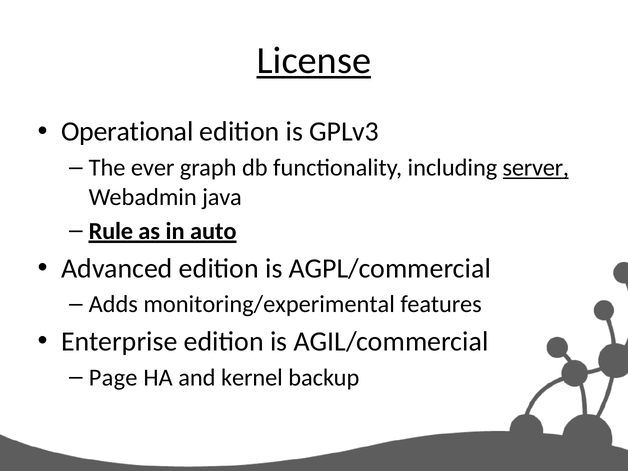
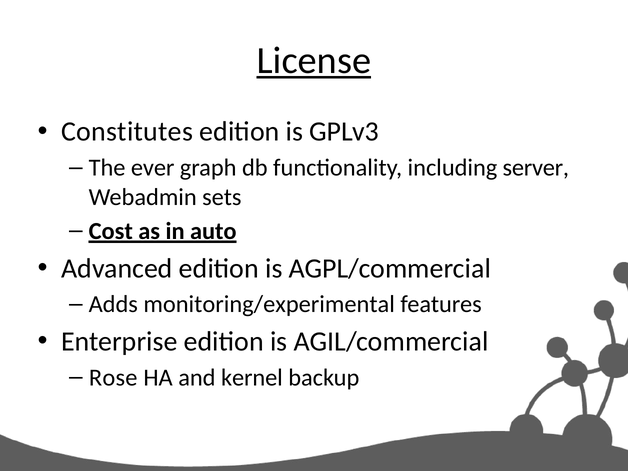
Operational: Operational -> Constitutes (127, 132)
server underline: present -> none (536, 168)
java: java -> sets (222, 197)
Rule: Rule -> Cost (111, 231)
Page: Page -> Rose (113, 378)
